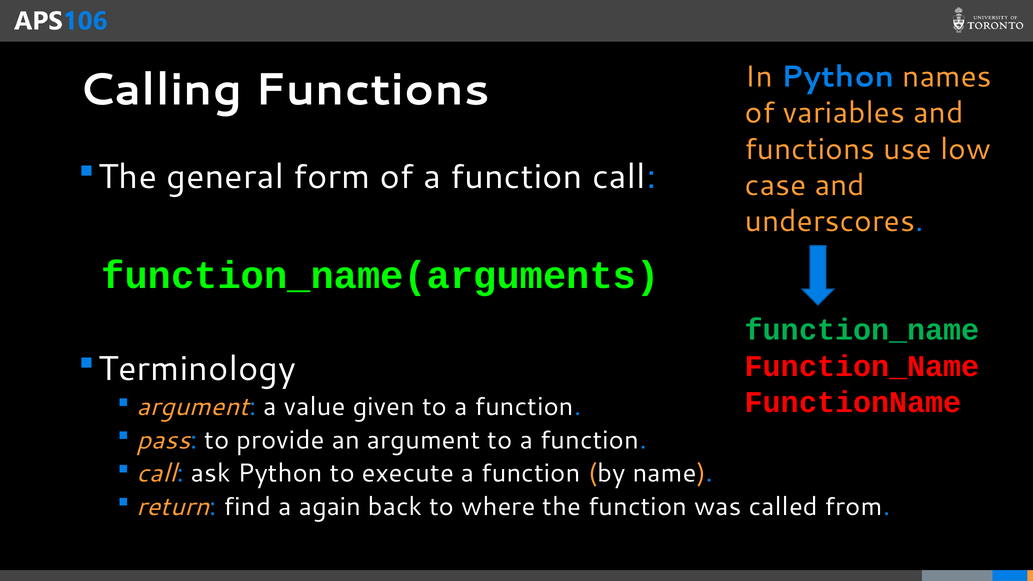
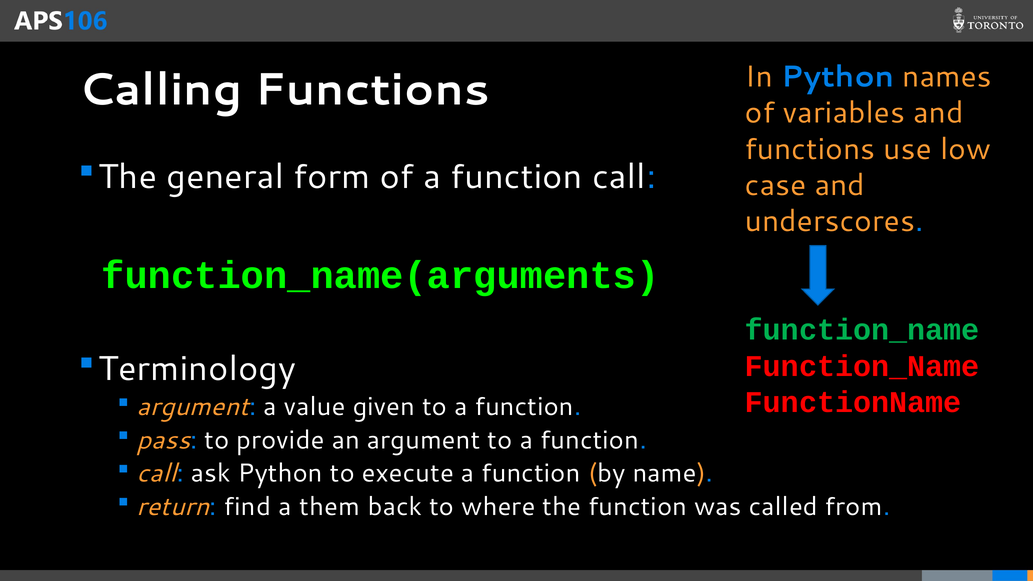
again: again -> them (330, 507)
